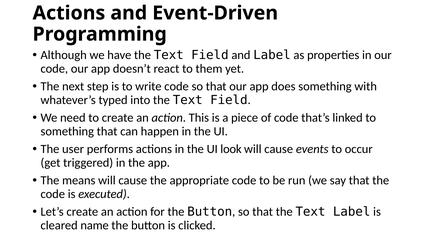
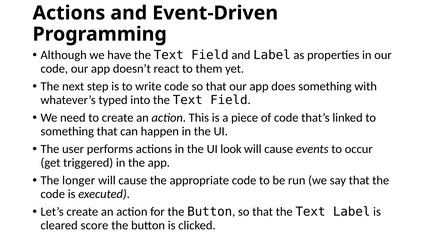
means: means -> longer (79, 181)
name: name -> score (94, 225)
